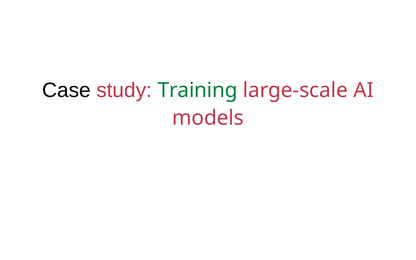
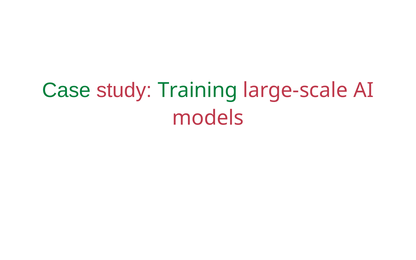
Case colour: black -> green (66, 90)
